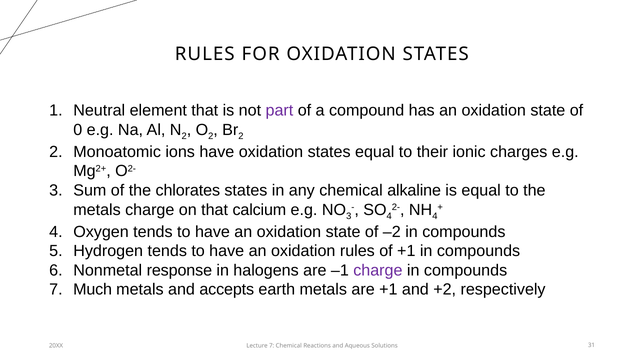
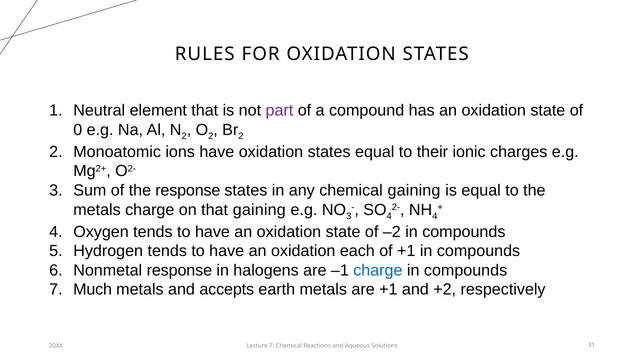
the chlorates: chlorates -> response (188, 191)
chemical alkaline: alkaline -> gaining (414, 191)
that calcium: calcium -> gaining (259, 210)
oxidation rules: rules -> each (357, 251)
charge colour: purple -> blue (378, 270)
